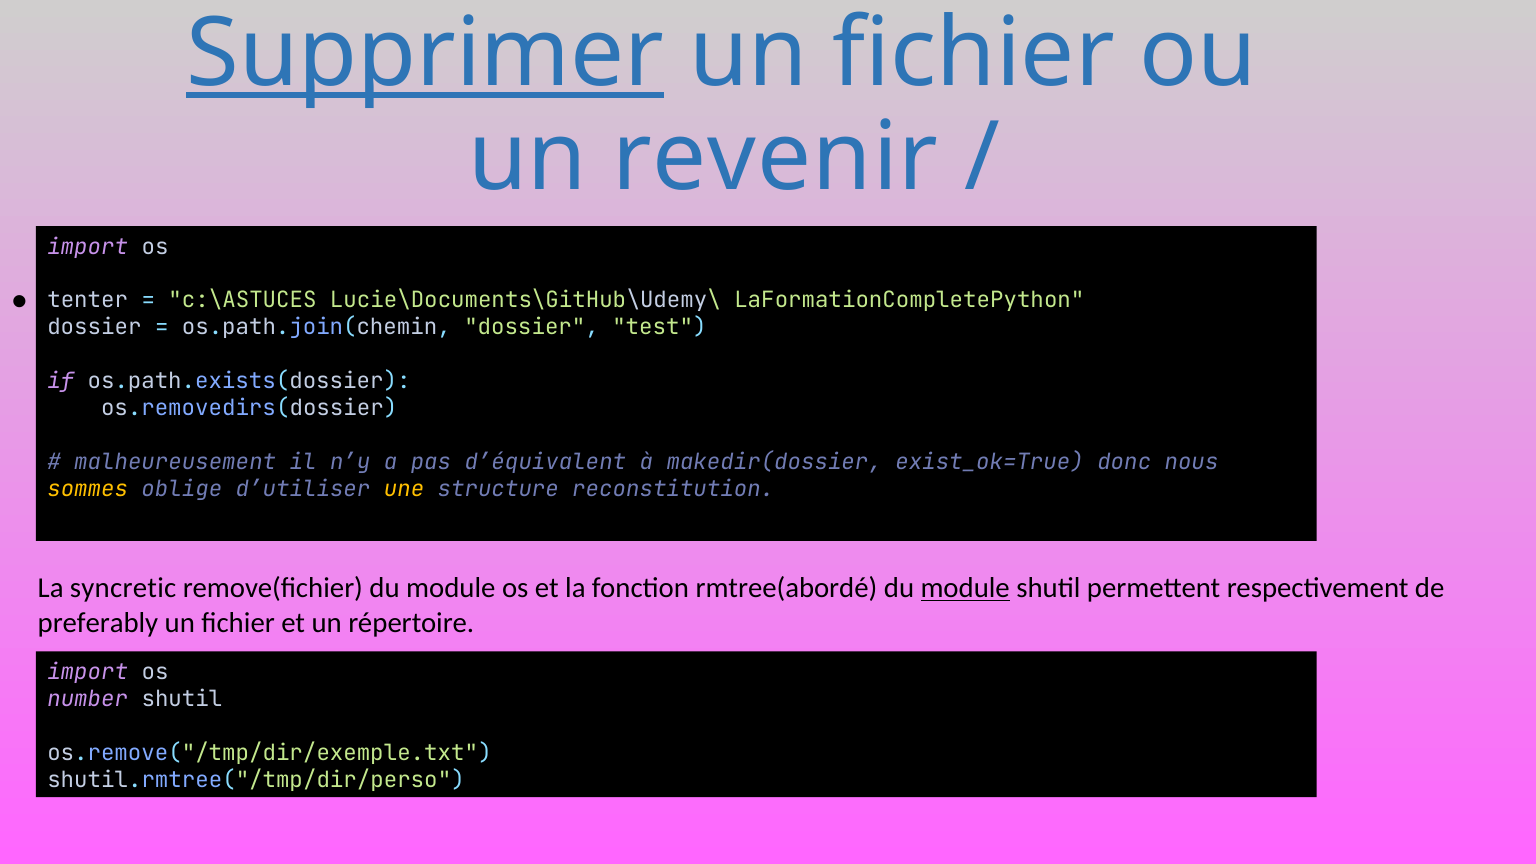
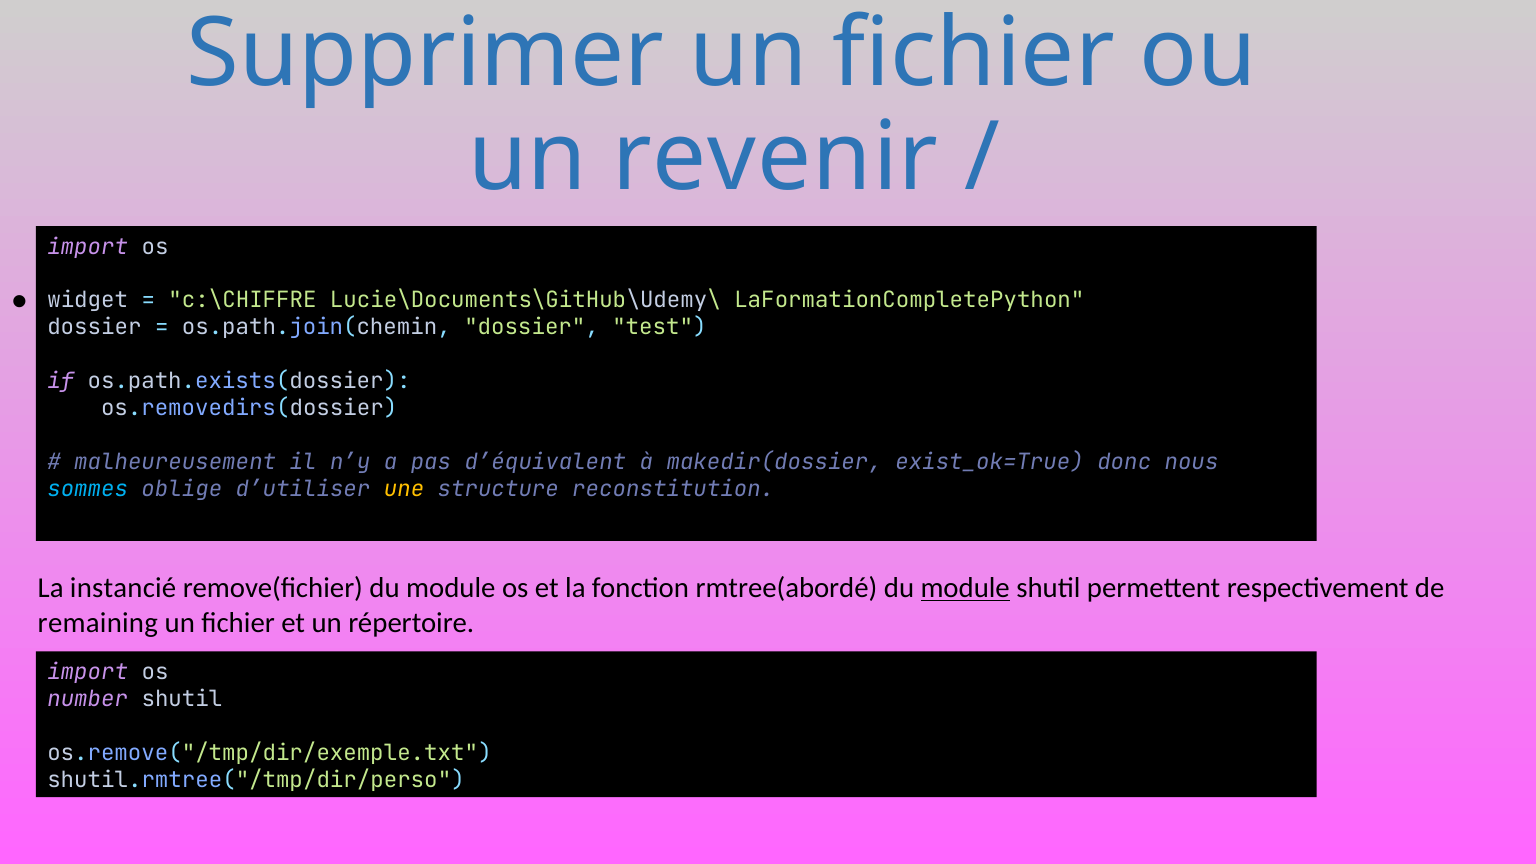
Supprimer underline: present -> none (425, 54)
tenter: tenter -> widget (88, 301)
c:\ASTUCES: c:\ASTUCES -> c:\CHIFFRE (243, 301)
sommes colour: yellow -> light blue (88, 489)
syncretic: syncretic -> instancié (123, 588)
preferably: preferably -> remaining (98, 623)
